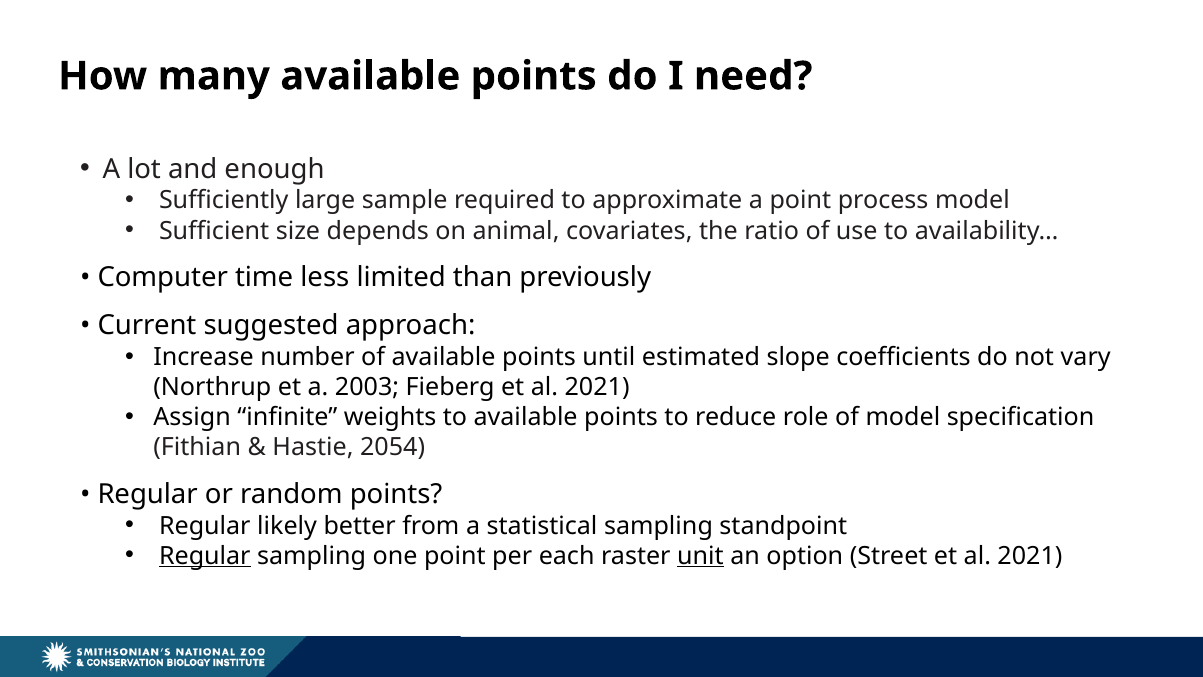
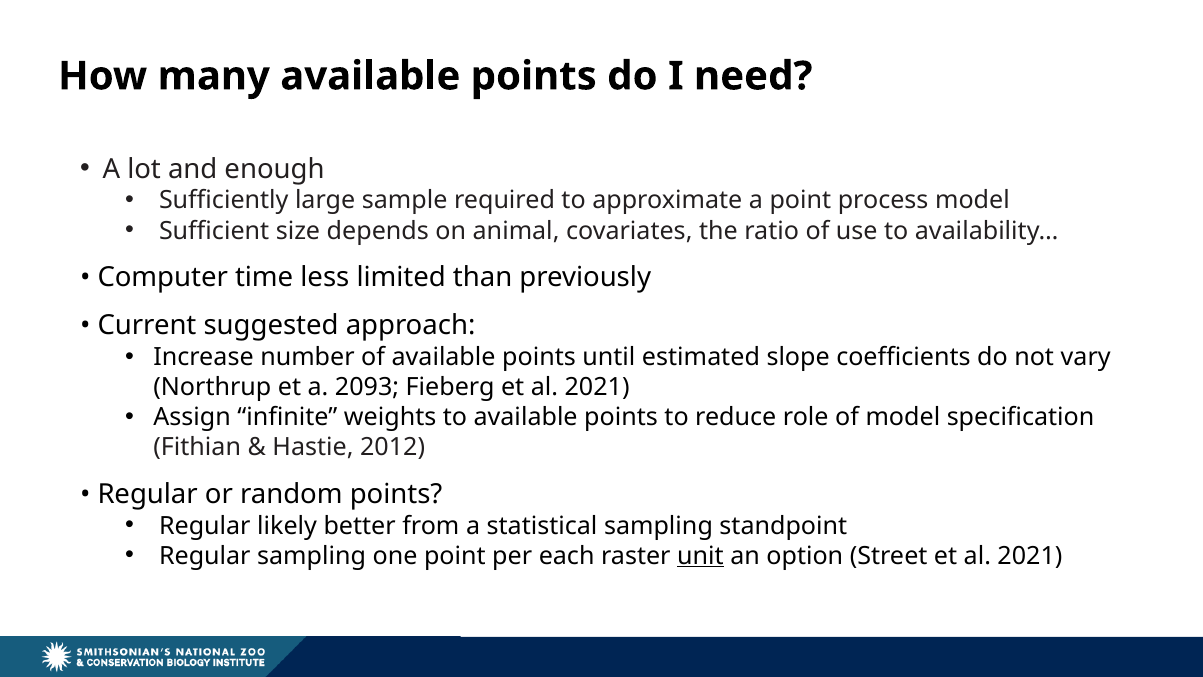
2003: 2003 -> 2093 (367, 387)
2054: 2054 -> 2012 (393, 447)
Regular underline: present -> none (205, 556)
